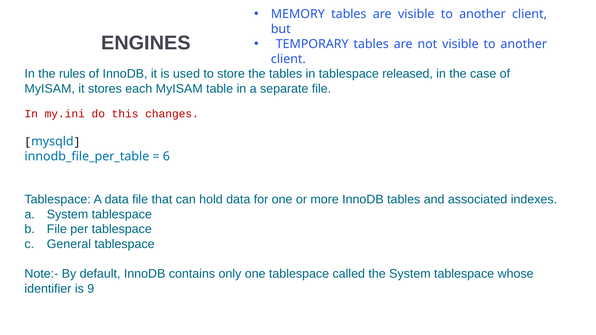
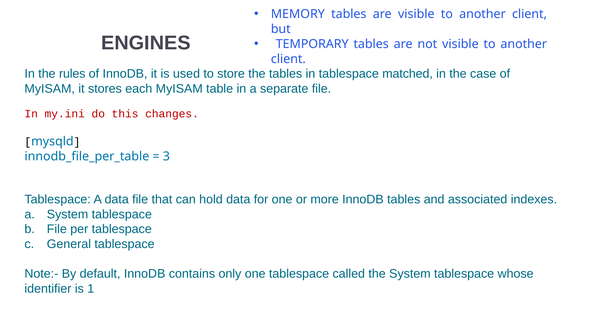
released: released -> matched (408, 74)
6: 6 -> 3 (166, 157)
9: 9 -> 1 (91, 289)
